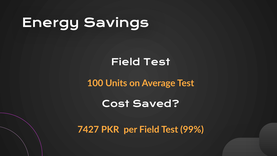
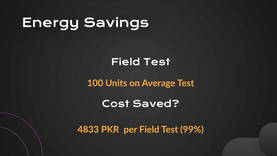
7427: 7427 -> 4833 (88, 129)
